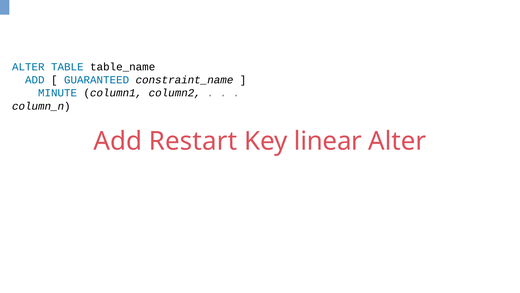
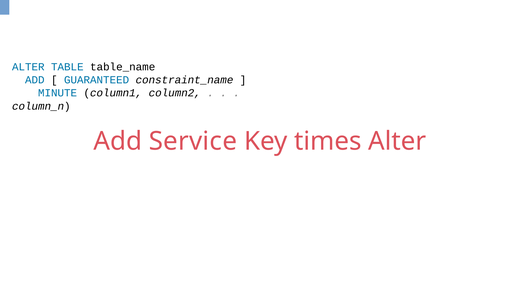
Restart: Restart -> Service (193, 141)
linear: linear -> times (328, 141)
